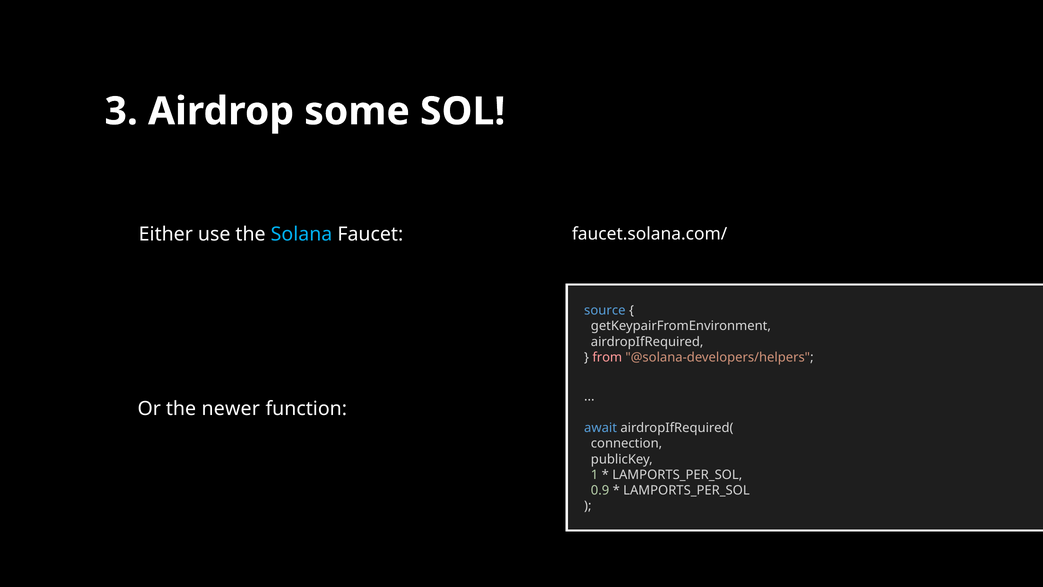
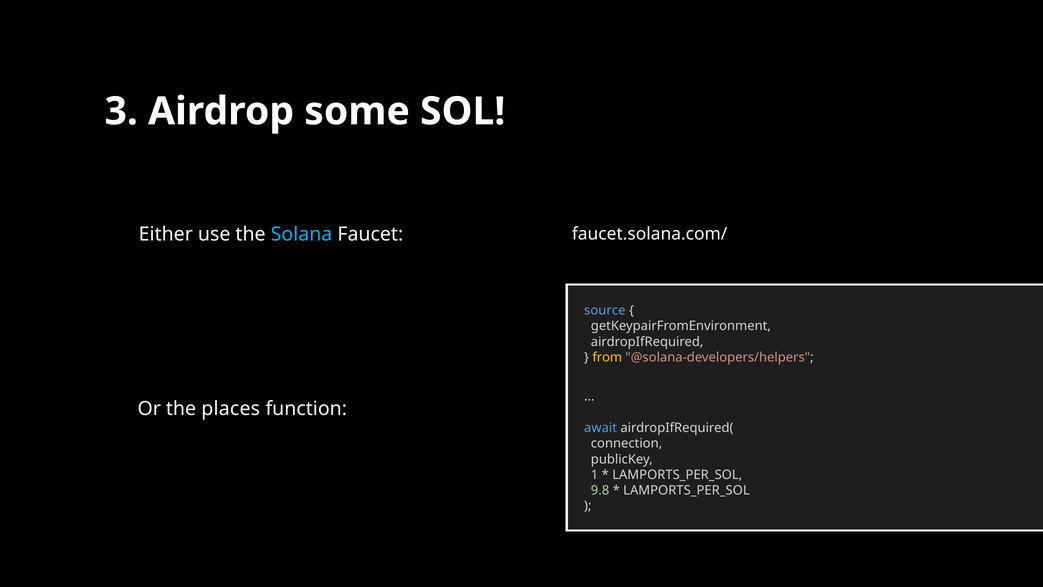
from colour: pink -> yellow (607, 357)
newer: newer -> places (231, 409)
0.9: 0.9 -> 9.8 (600, 490)
